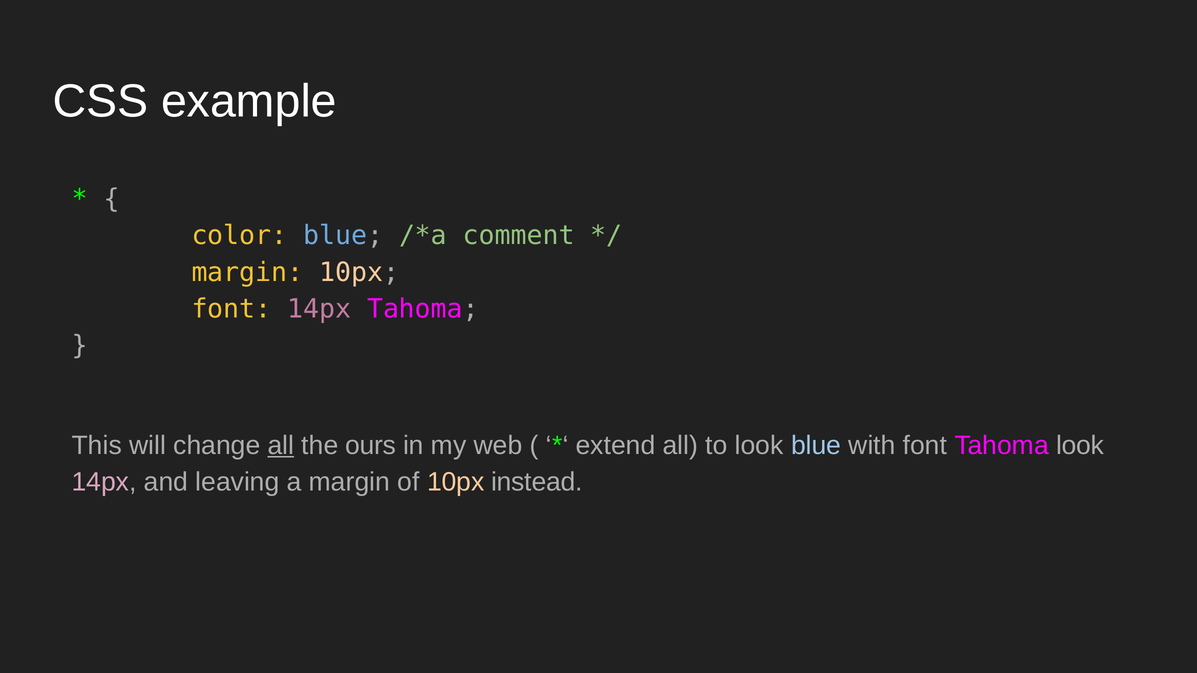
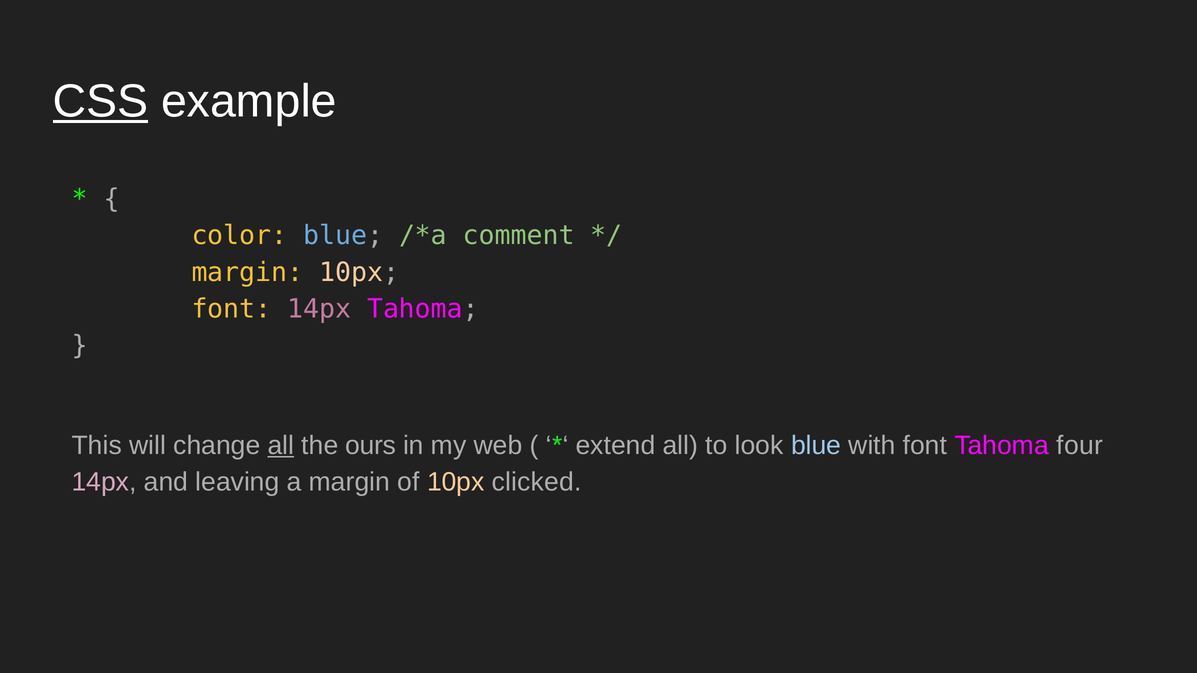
CSS underline: none -> present (101, 101)
Tahoma look: look -> four (1080, 446)
instead: instead -> clicked (537, 482)
